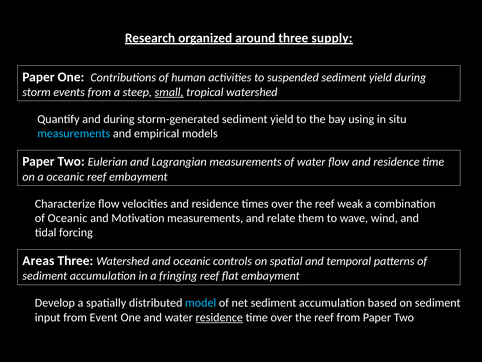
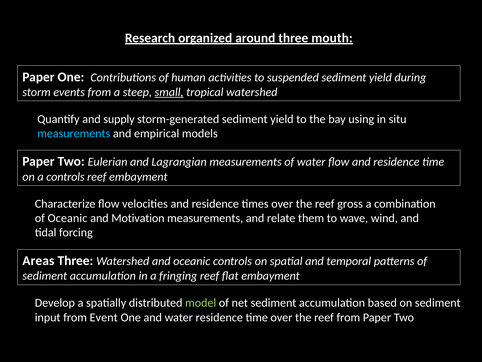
supply: supply -> mouth (332, 38)
and during: during -> supply (119, 119)
a oceanic: oceanic -> controls (65, 177)
weak: weak -> gross (350, 203)
model colour: light blue -> light green (201, 302)
residence underline: present -> none (219, 317)
